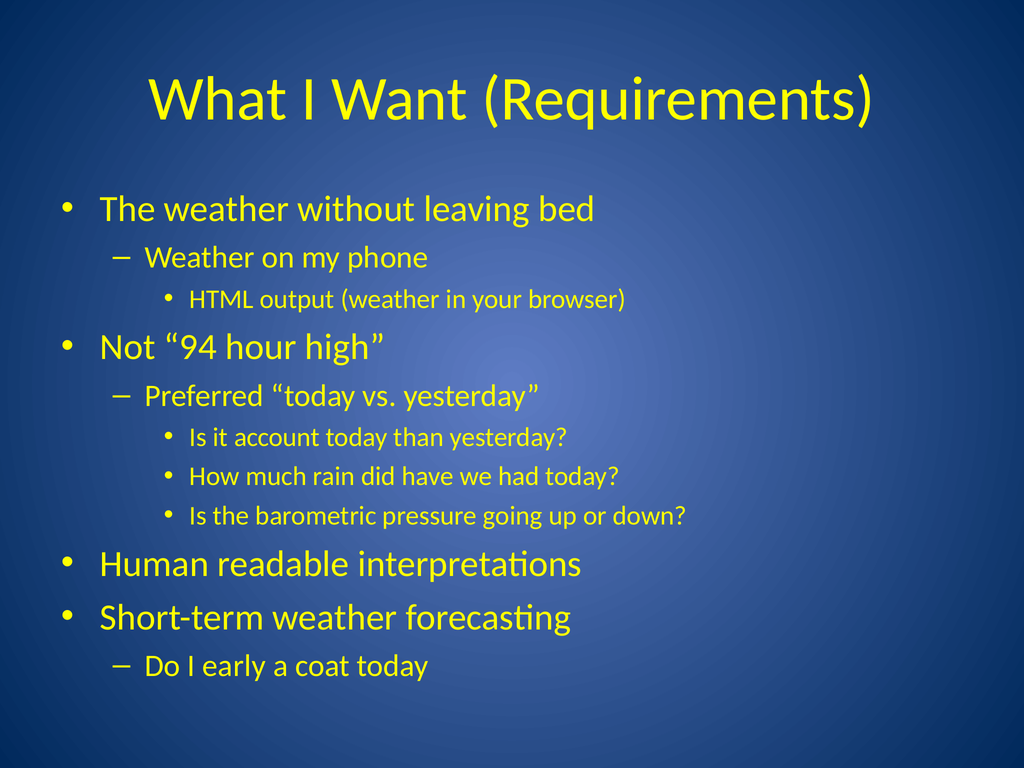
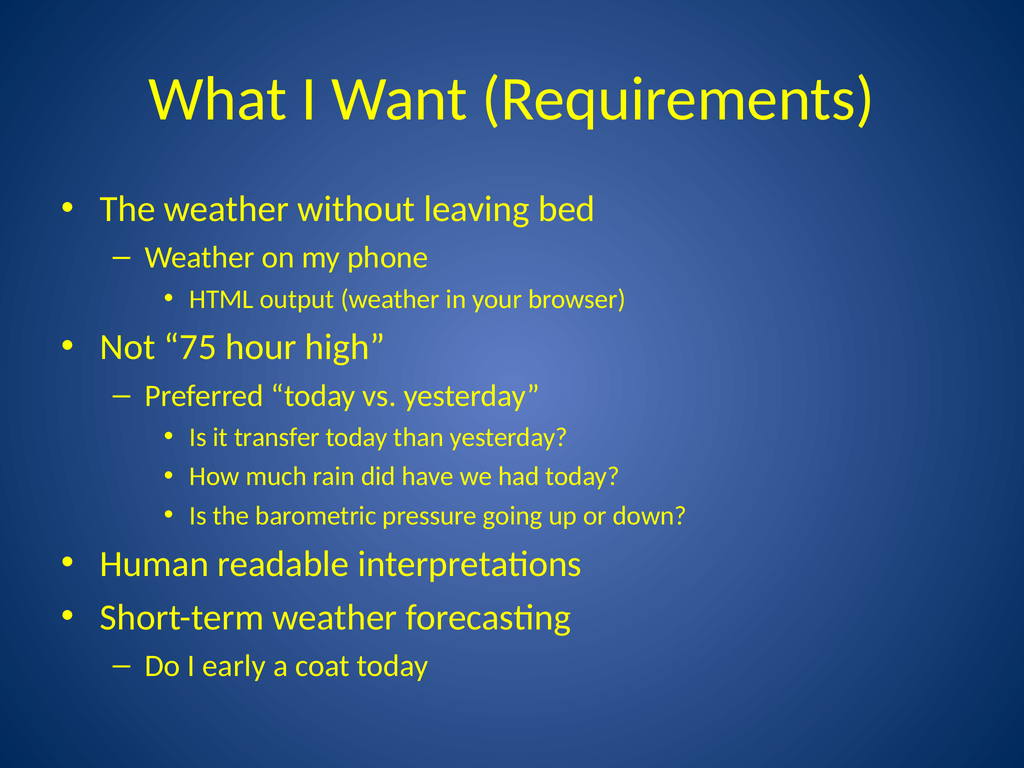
94: 94 -> 75 (190, 347)
account: account -> transfer (277, 437)
